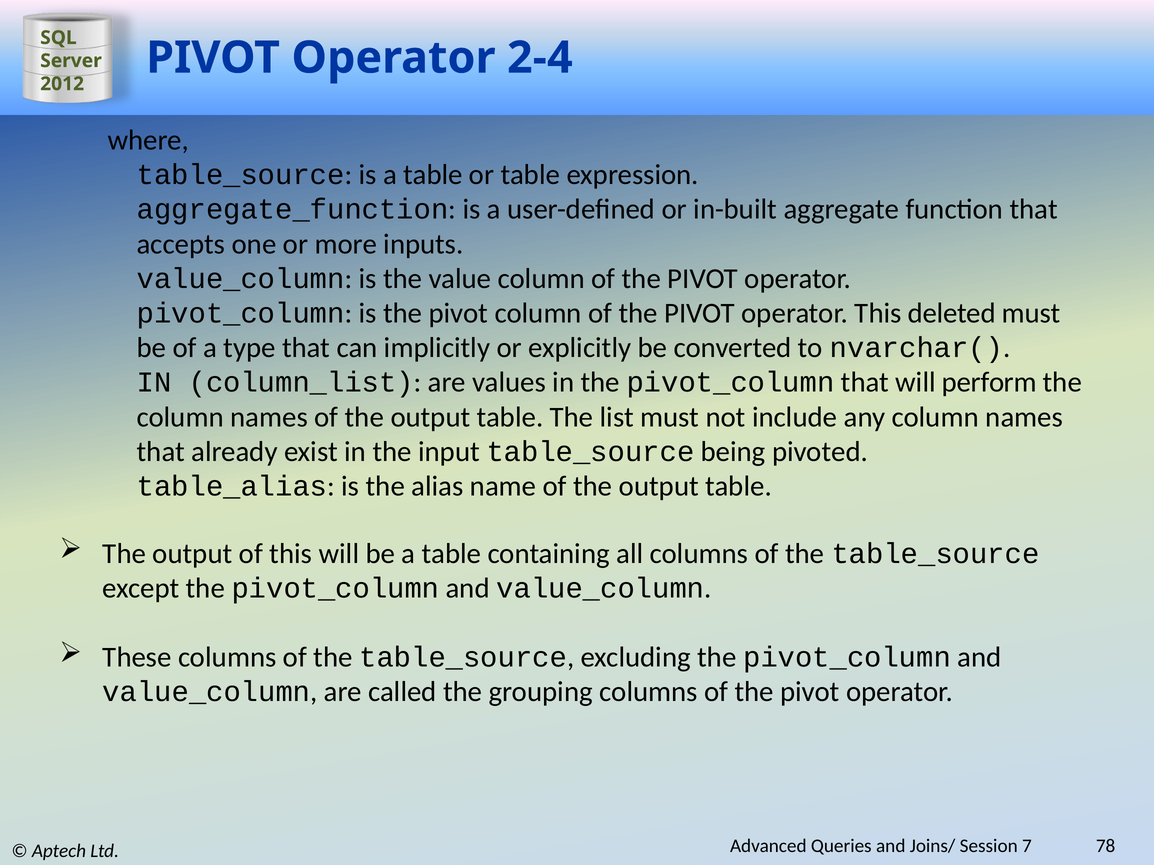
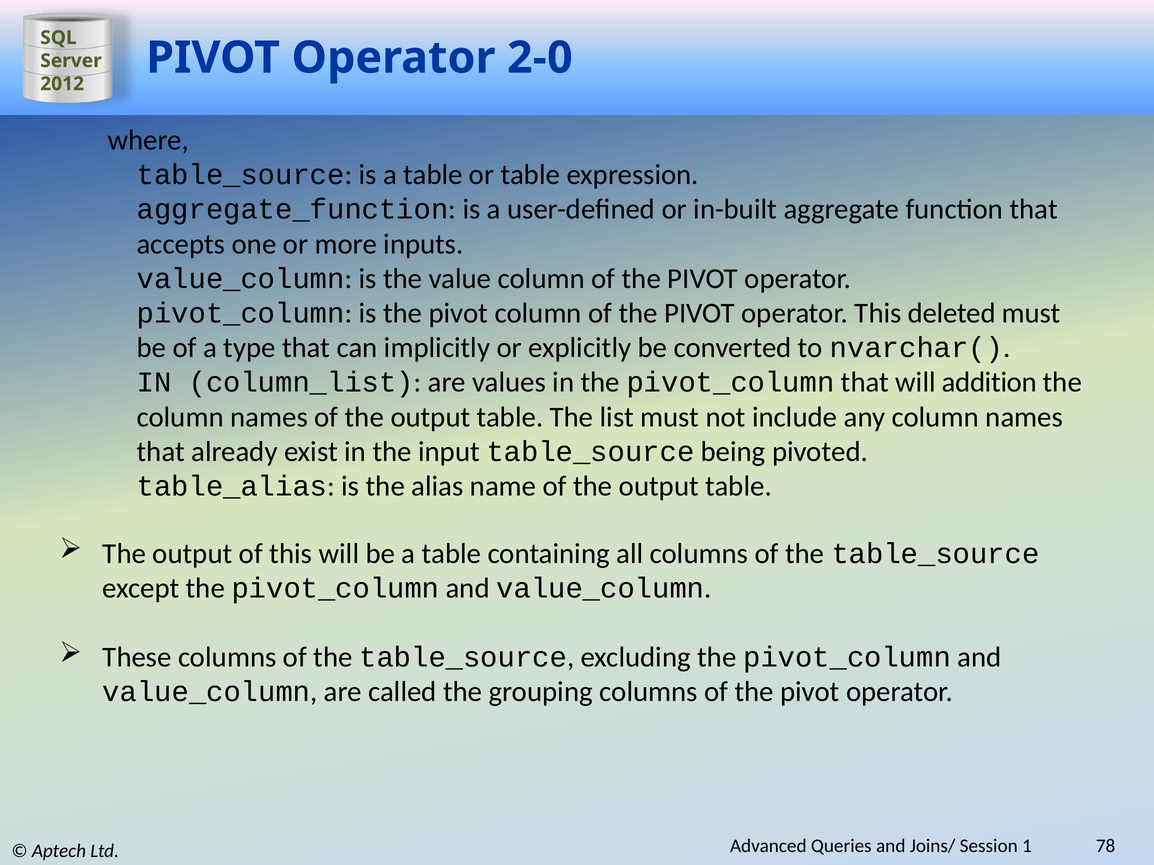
2-4: 2-4 -> 2-0 (540, 58)
perform: perform -> addition (989, 383)
7: 7 -> 1 (1027, 847)
